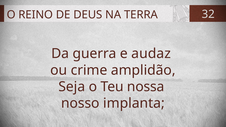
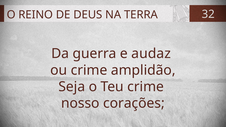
Teu nossa: nossa -> crime (146, 87)
implanta: implanta -> corações (134, 103)
